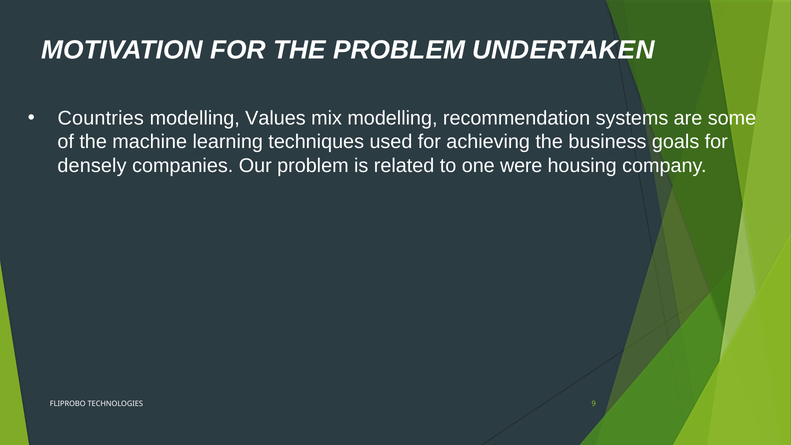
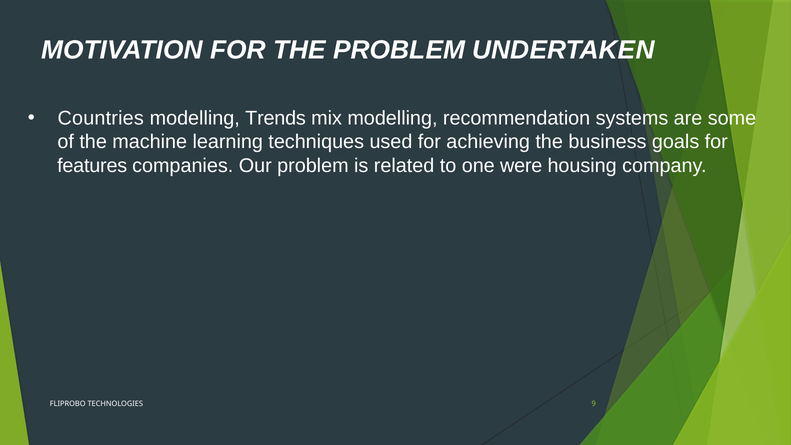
Values: Values -> Trends (276, 118)
densely: densely -> features (92, 166)
